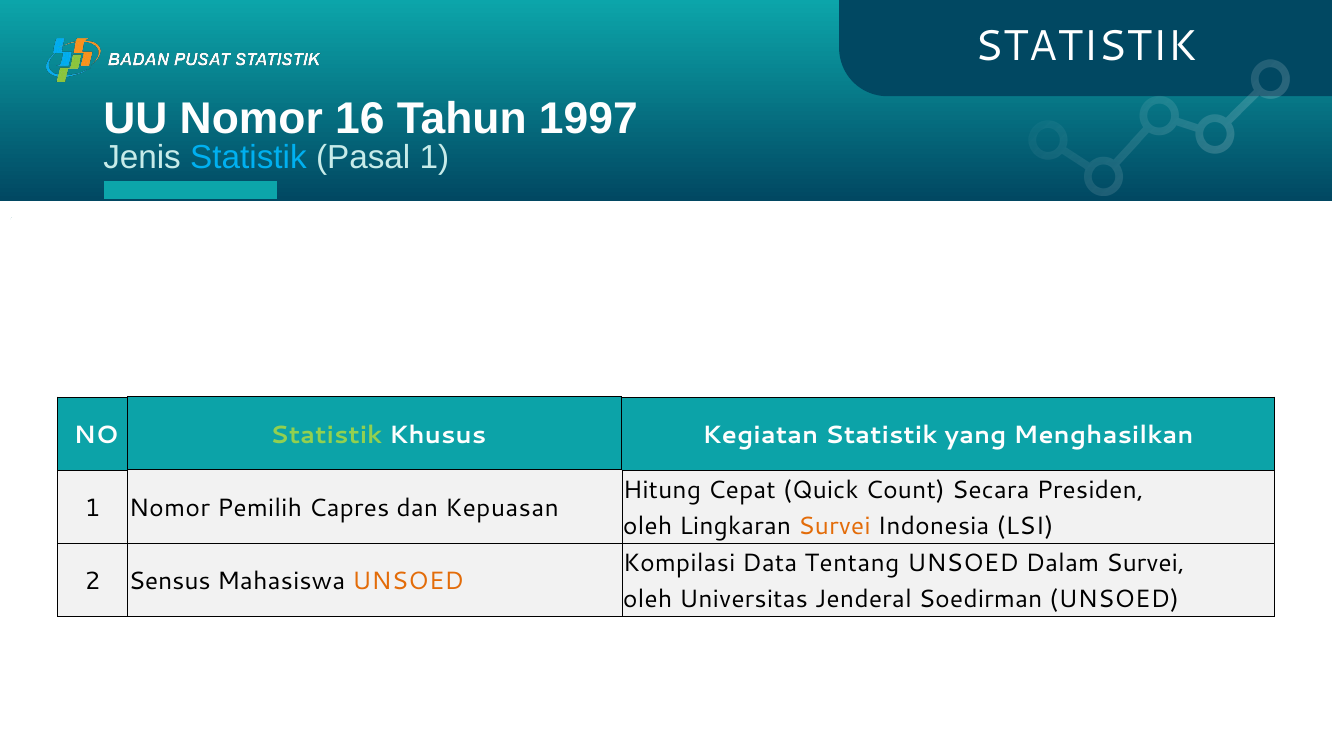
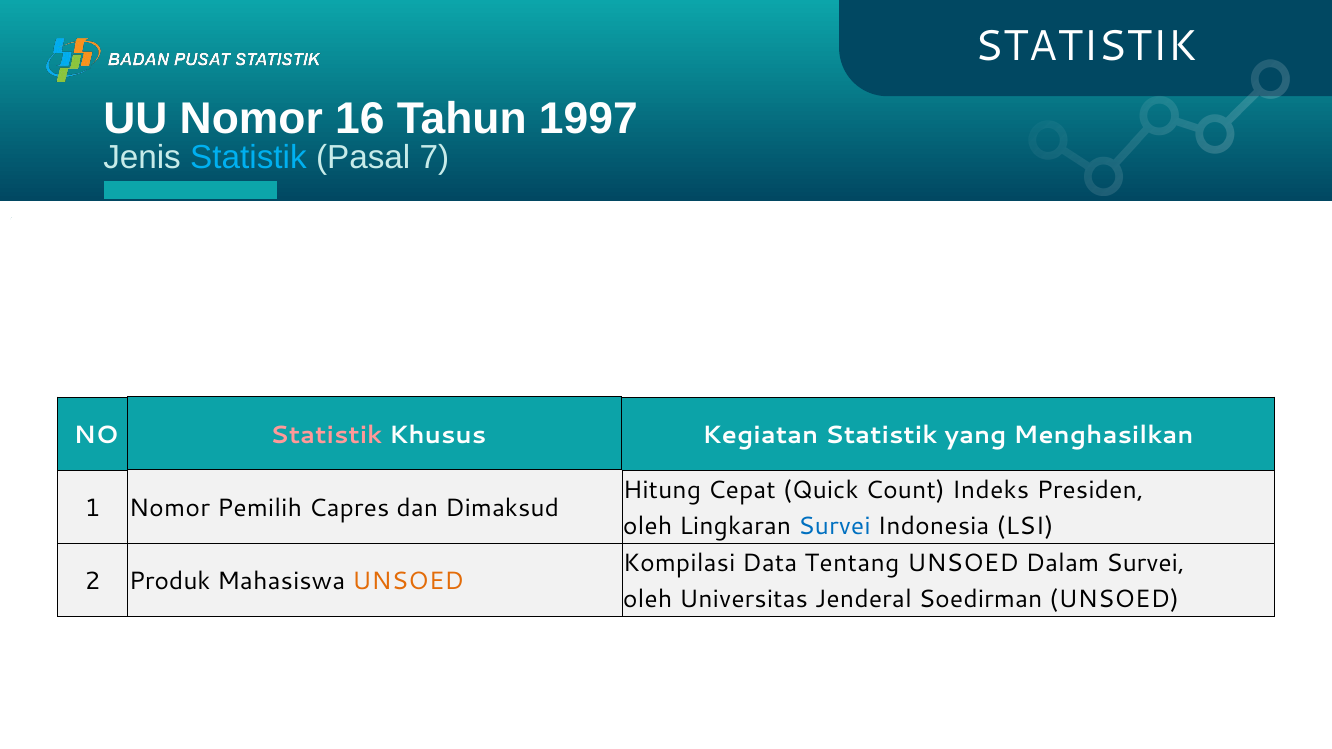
Pasal 1: 1 -> 7 (434, 158)
Statistik colour: light green -> pink (326, 435)
Secara: Secara -> Indeks (991, 491)
Kepuasan: Kepuasan -> Dimaksud (502, 508)
Survei colour: orange -> blue (834, 526)
Sensus: Sensus -> Produk (170, 581)
